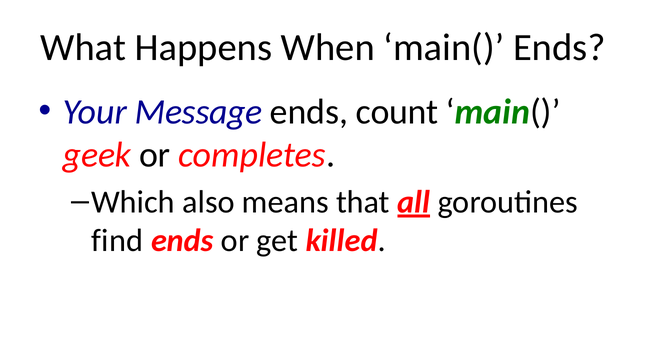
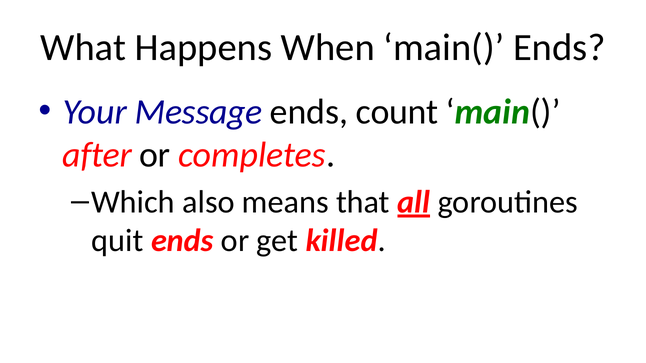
geek: geek -> after (97, 155)
find: find -> quit (117, 241)
